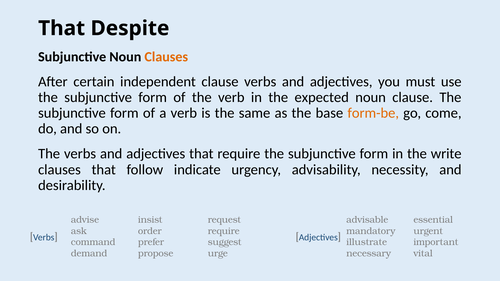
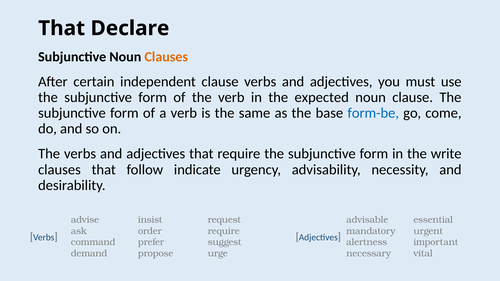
Despite: Despite -> Declare (130, 28)
form-be colour: orange -> blue (373, 113)
illustrate: illustrate -> alertness (367, 242)
